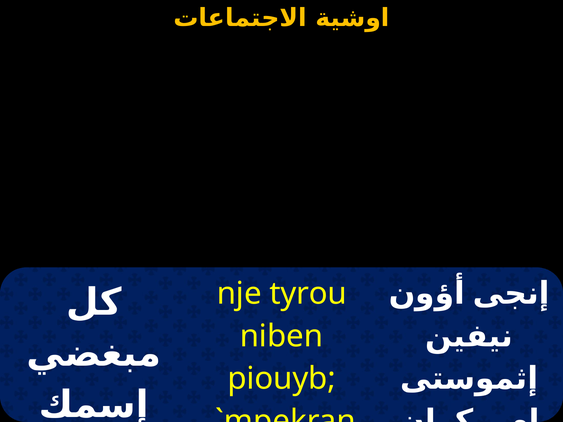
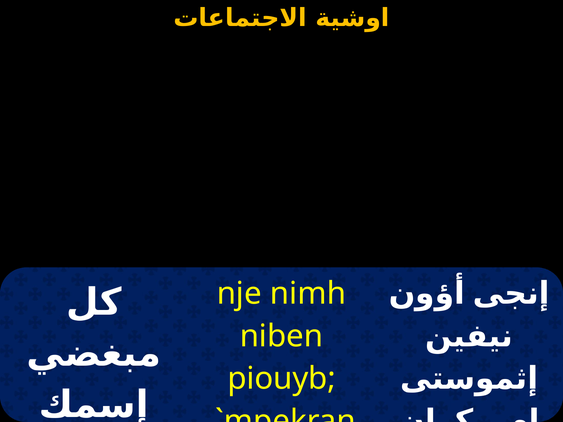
tyrou: tyrou -> nimh (308, 294)
